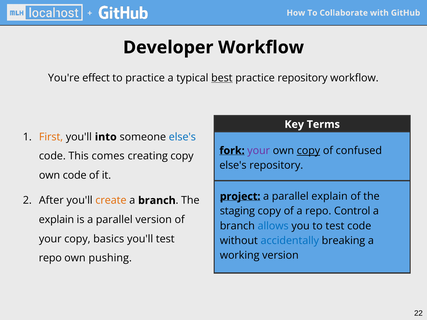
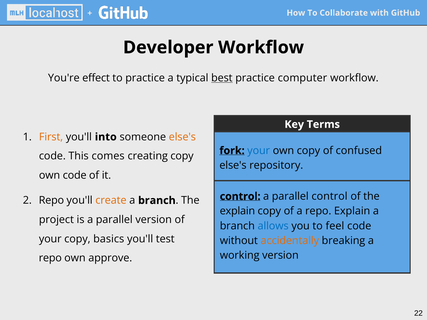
practice repository: repository -> computer (302, 78)
else's colour: blue -> orange (182, 137)
your colour: purple -> blue (259, 151)
copy underline: present -> none (308, 151)
project: project -> control (240, 197)
parallel explain: explain -> control (330, 197)
After: After -> Repo (51, 201)
staging: staging -> explain (237, 211)
repo Control: Control -> Explain (352, 211)
explain: explain -> project (56, 220)
to test: test -> feel (335, 226)
accidentally colour: blue -> orange (290, 241)
pushing: pushing -> approve (110, 258)
